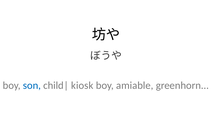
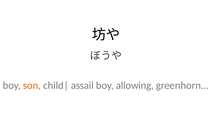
son colour: blue -> orange (32, 86)
kiosk: kiosk -> assail (82, 86)
amiable: amiable -> allowing (135, 86)
